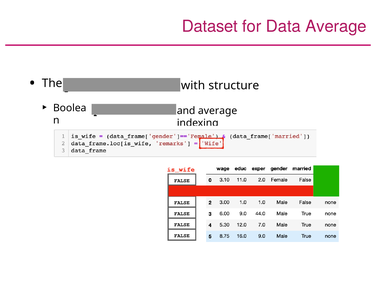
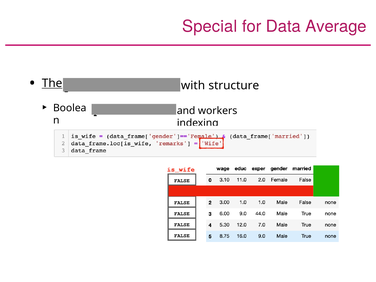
Dataset: Dataset -> Special (210, 26)
The underline: none -> present (52, 83)
and average: average -> workers (218, 111)
